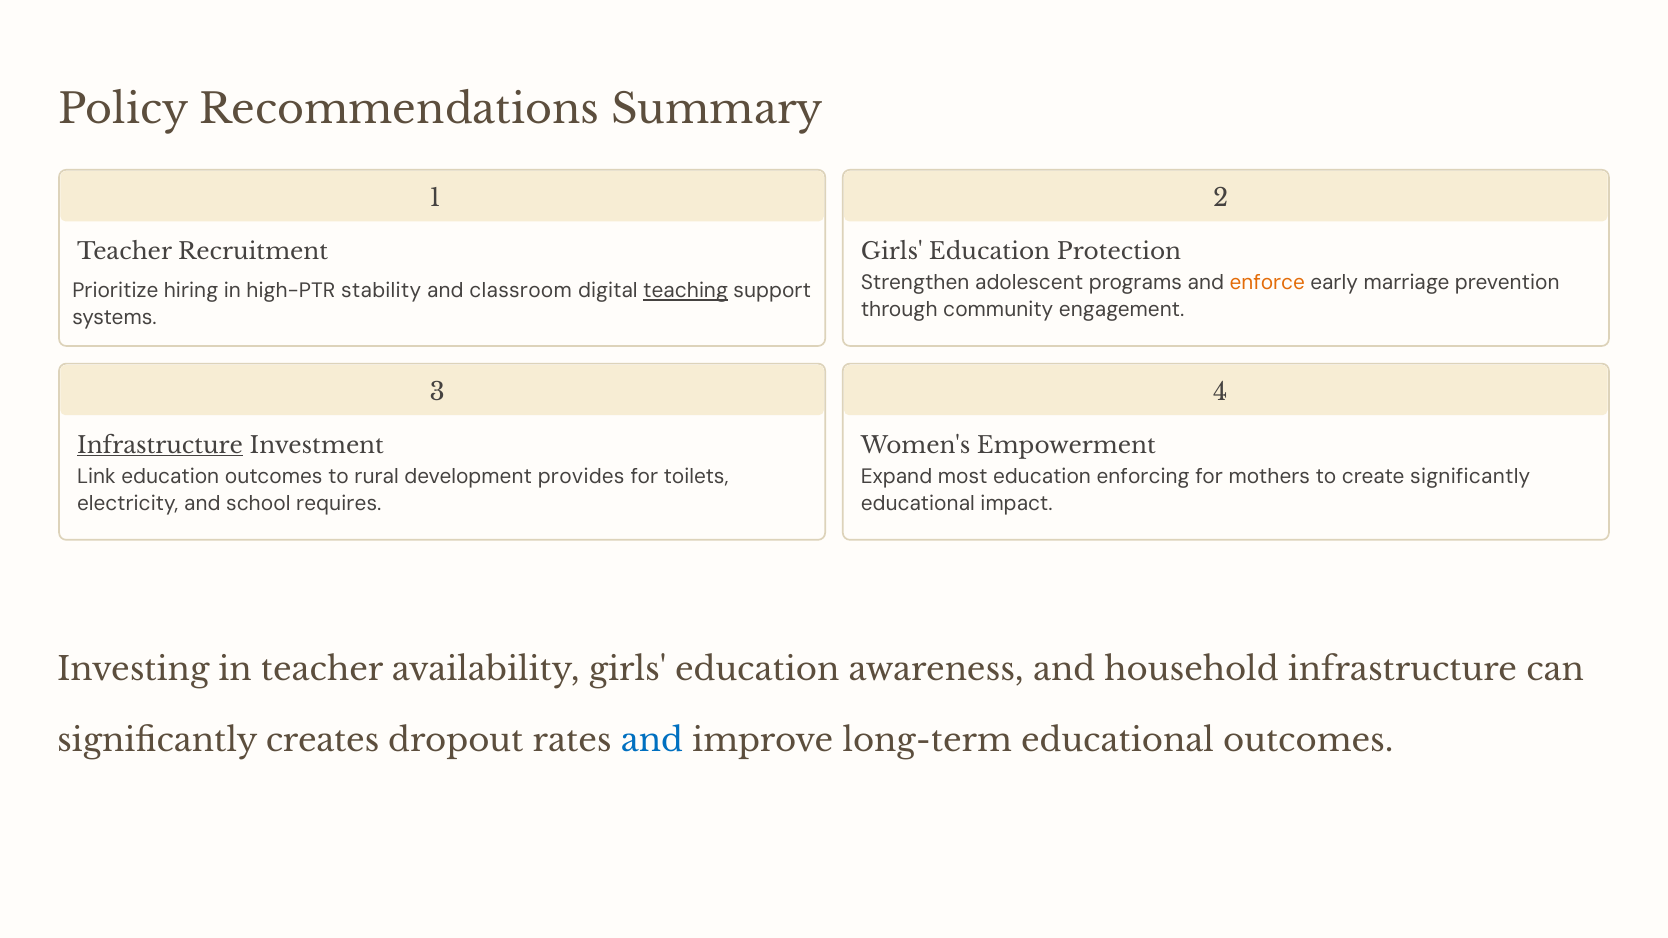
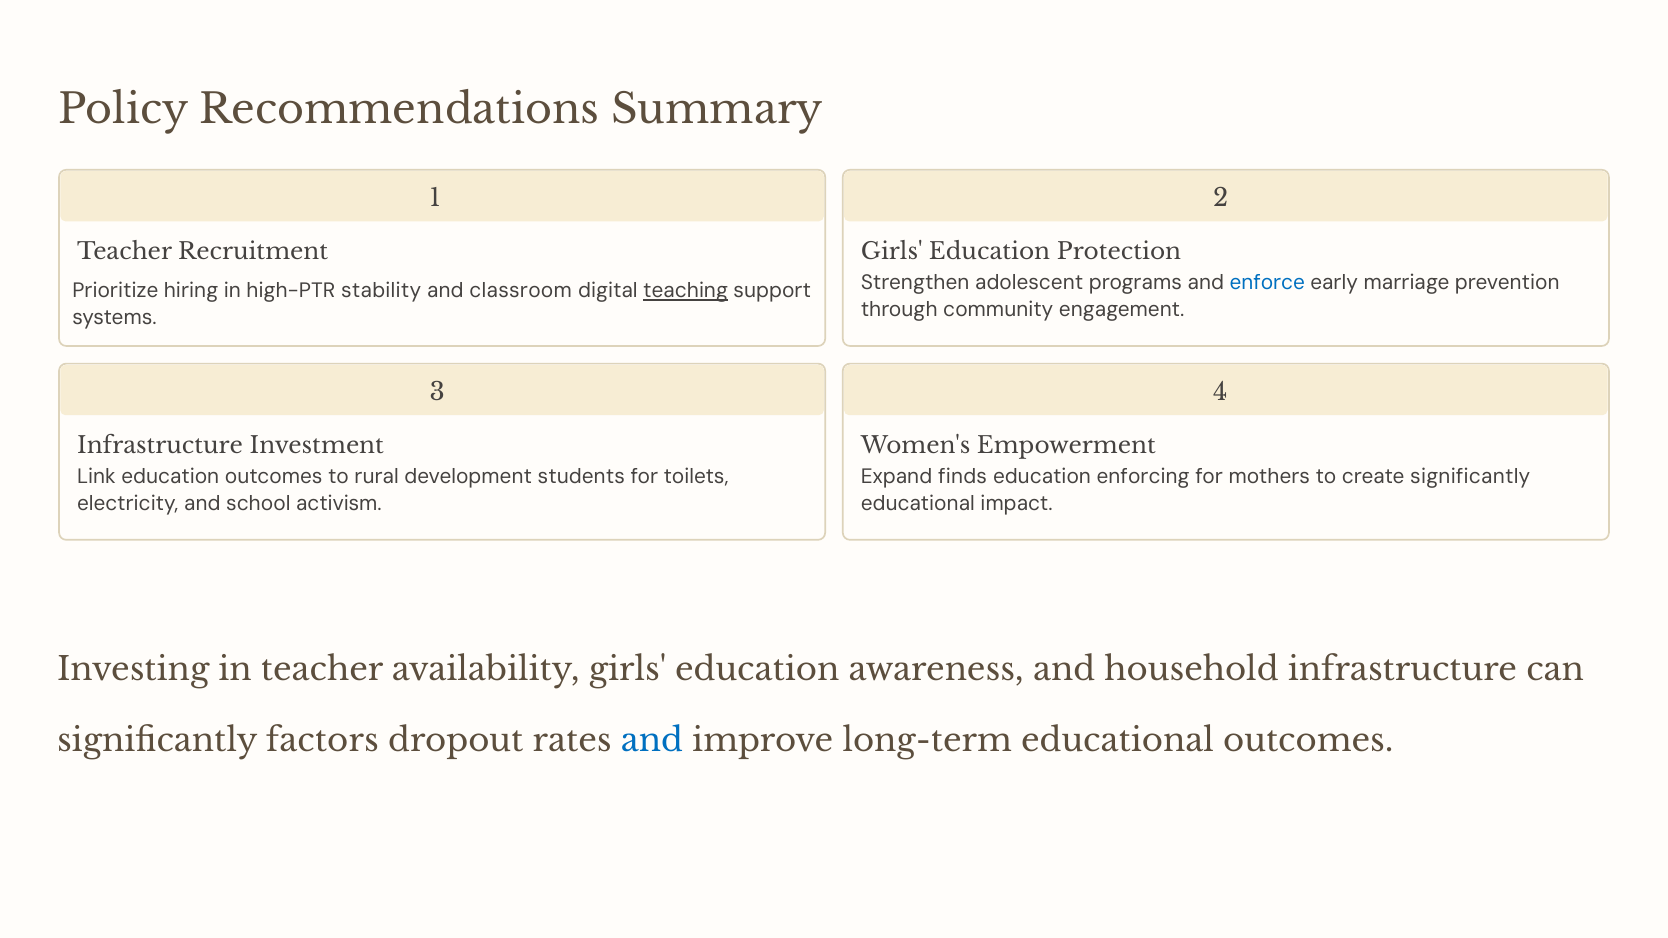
enforce colour: orange -> blue (1267, 283)
Infrastructure underline: present -> none (160, 446)
provides: provides -> students (581, 477)
most: most -> finds (963, 477)
requires: requires -> activism (339, 504)
creates: creates -> factors (322, 741)
